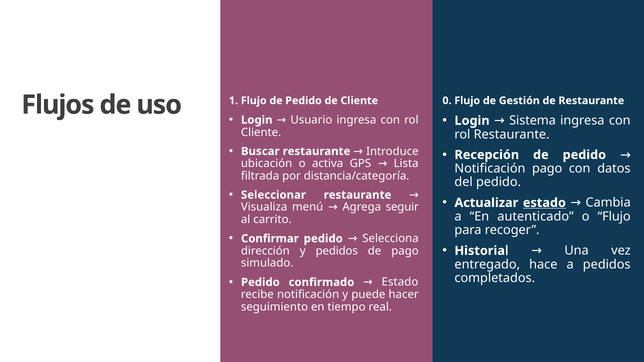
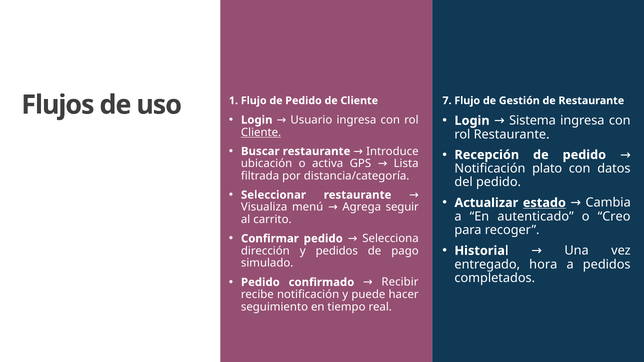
0: 0 -> 7 (447, 101)
Cliente underline: none -> present (261, 132)
Notificación pago: pago -> plato (547, 169)
o Flujo: Flujo -> Creo (614, 217)
hace: hace -> hora (543, 265)
confirmado Estado: Estado -> Recibir (400, 282)
